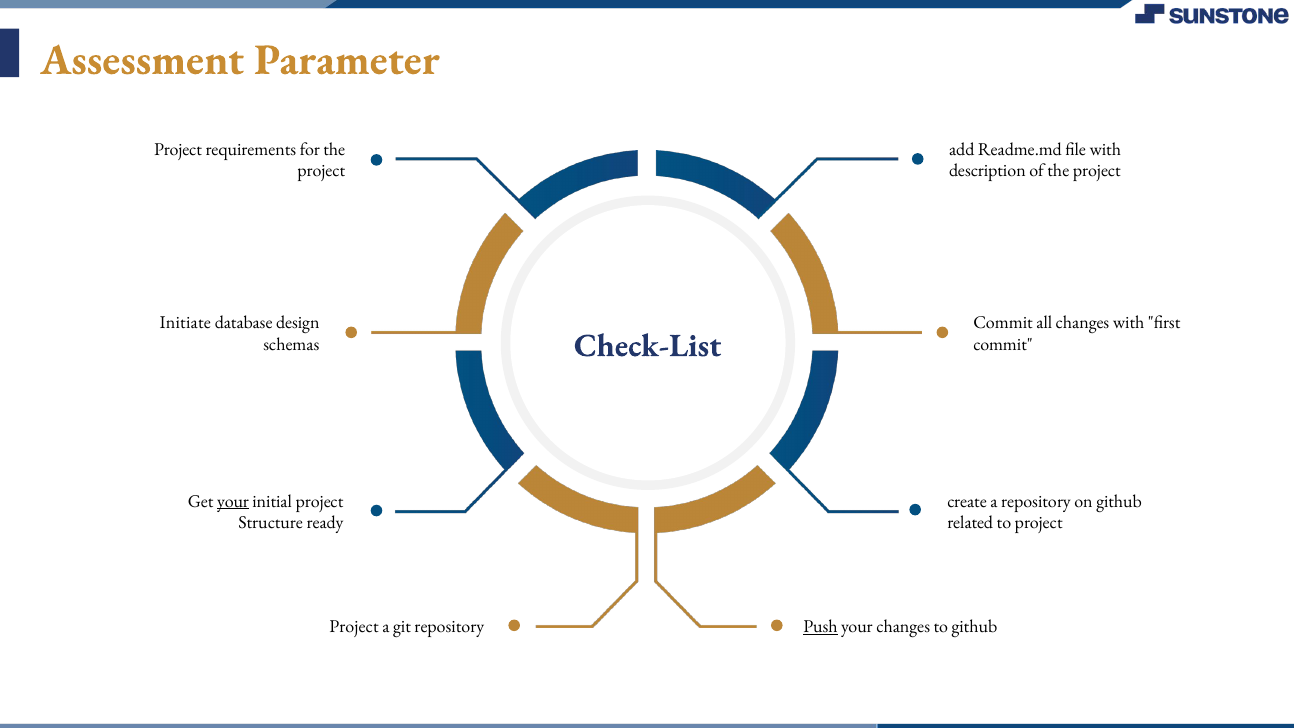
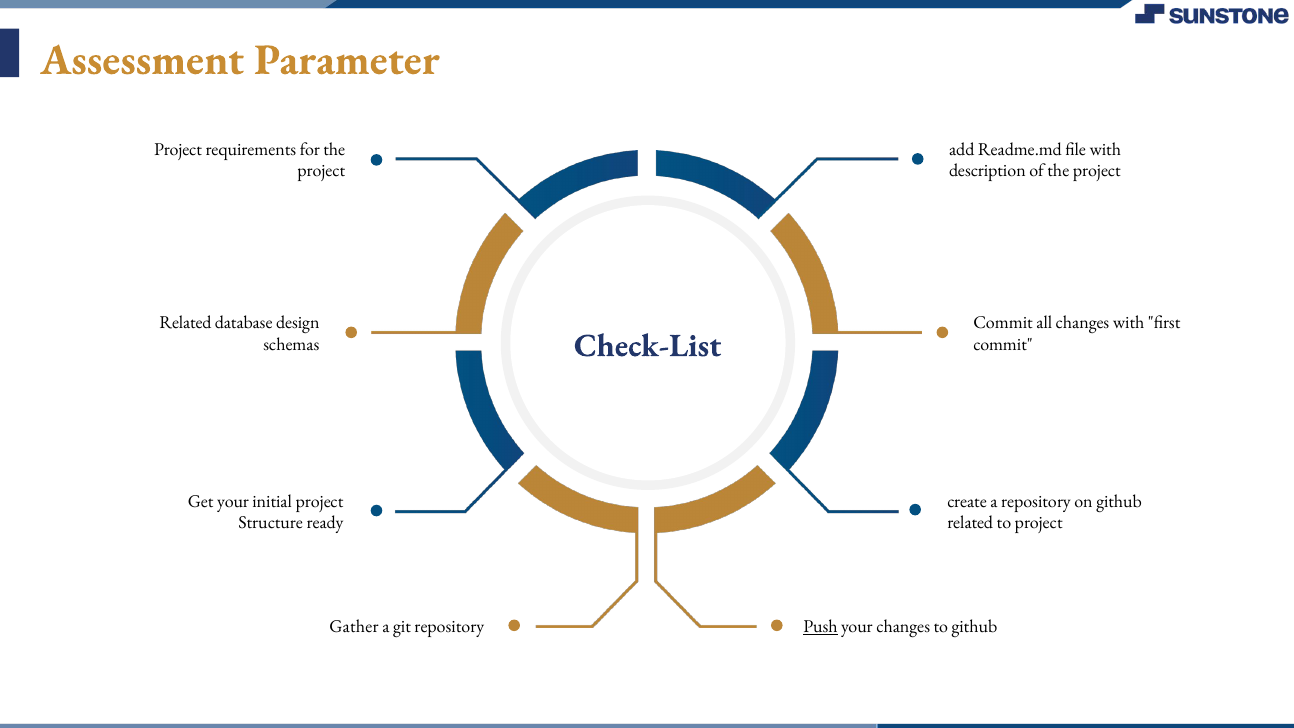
Initiate: Initiate -> Related (185, 323)
your underline: present -> none (233, 501)
Project: Project -> Gather (354, 626)
